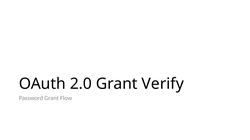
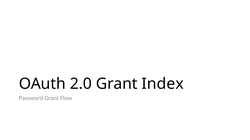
Verify: Verify -> Index (163, 84)
